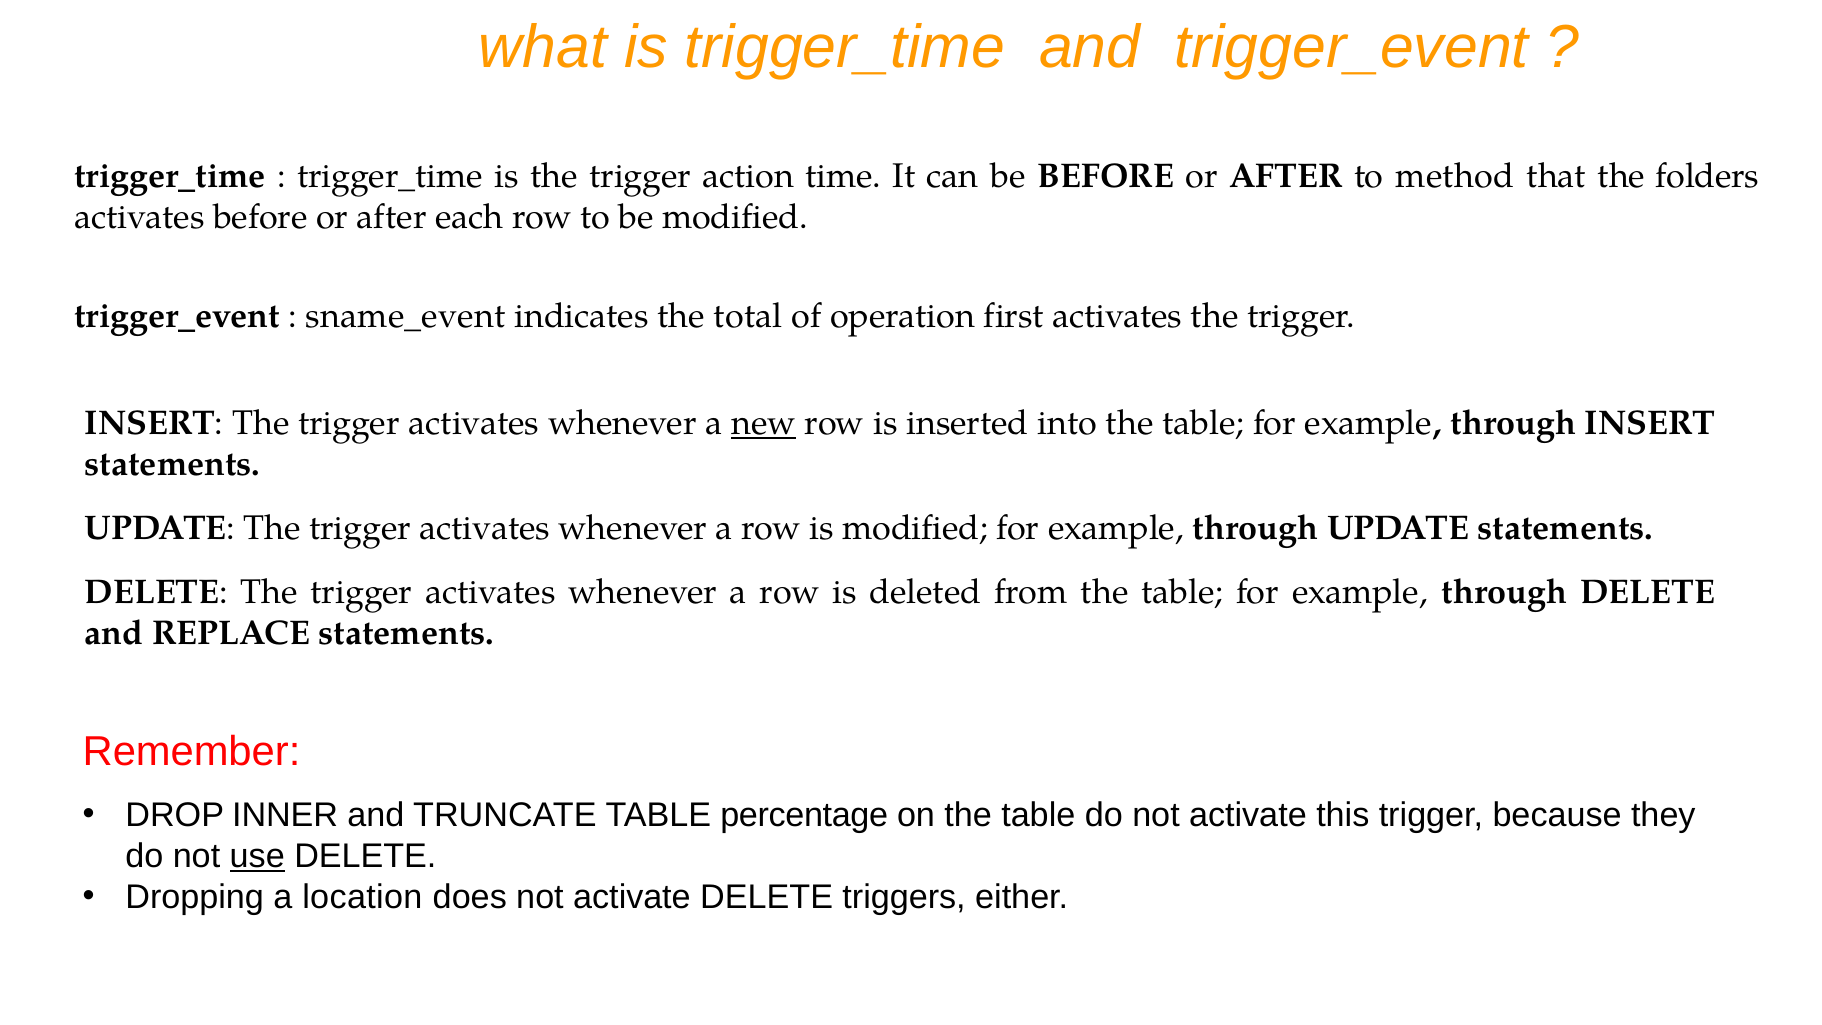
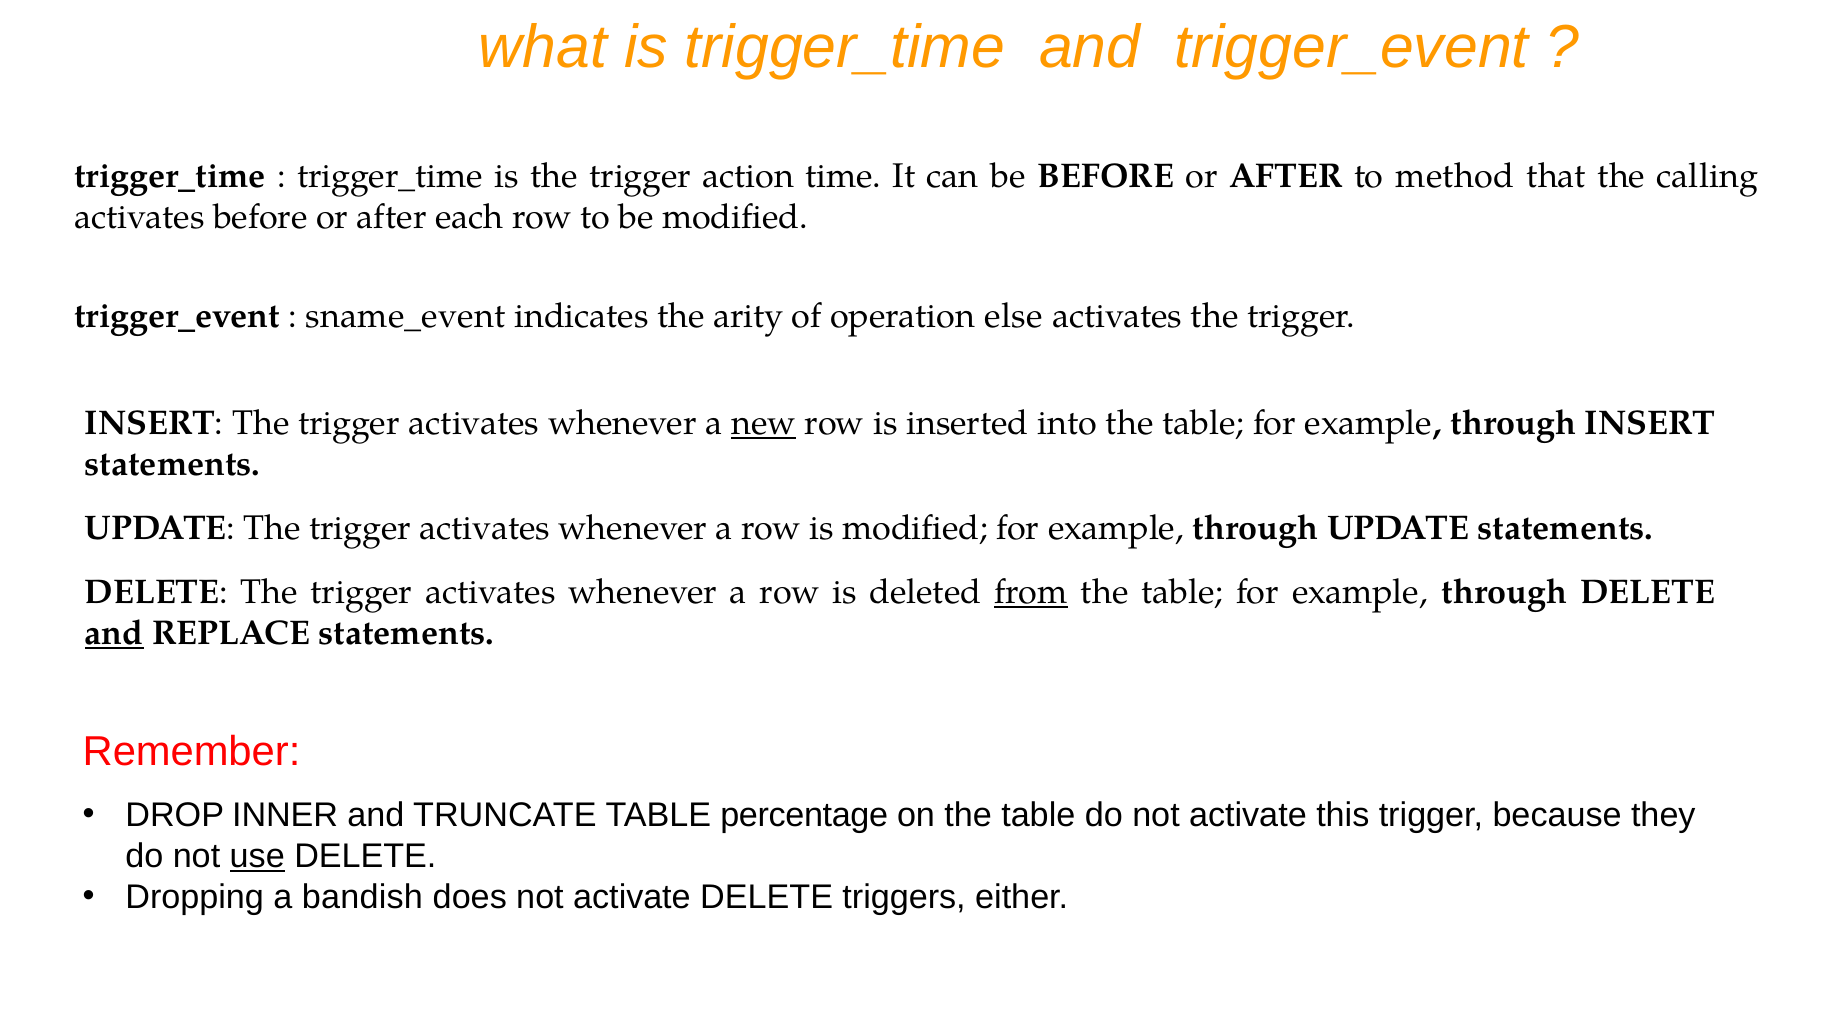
folders: folders -> calling (1707, 176)
total: total -> arity (749, 316)
first: first -> else (1013, 316)
from underline: none -> present (1031, 592)
and underline: none -> present (114, 633)
location: location -> bandish (362, 897)
